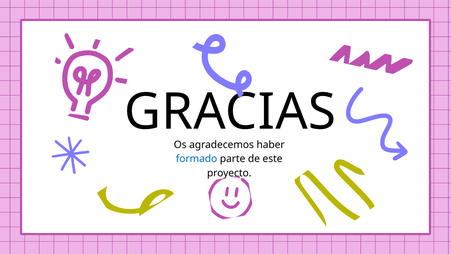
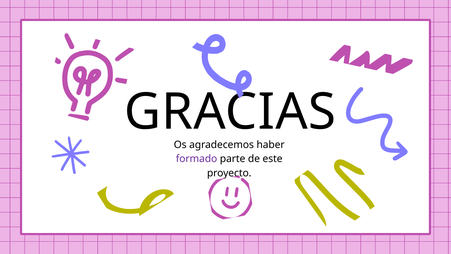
formado colour: blue -> purple (197, 159)
